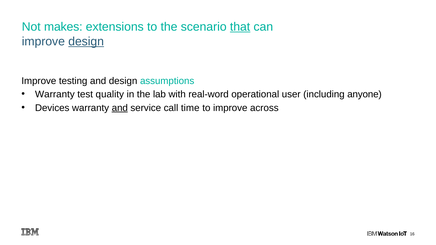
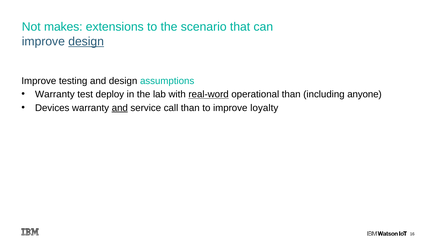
that underline: present -> none (240, 27)
quality: quality -> deploy (110, 94)
real-word underline: none -> present (209, 94)
operational user: user -> than (291, 94)
call time: time -> than (190, 108)
across: across -> loyalty (264, 108)
